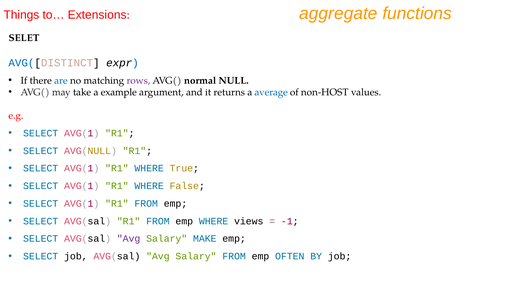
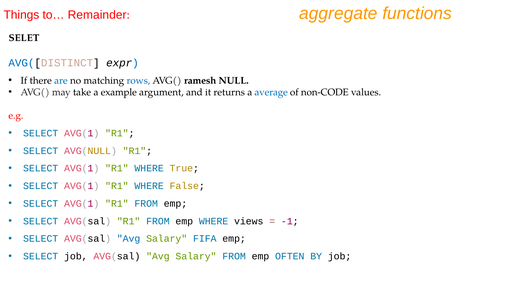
Extensions: Extensions -> Remainder (97, 15)
rows colour: purple -> blue (138, 81)
normal: normal -> ramesh (200, 81)
non-HOST: non-HOST -> non-CODE (325, 92)
Avg colour: purple -> blue (129, 239)
MAKE: MAKE -> FIFA (205, 239)
